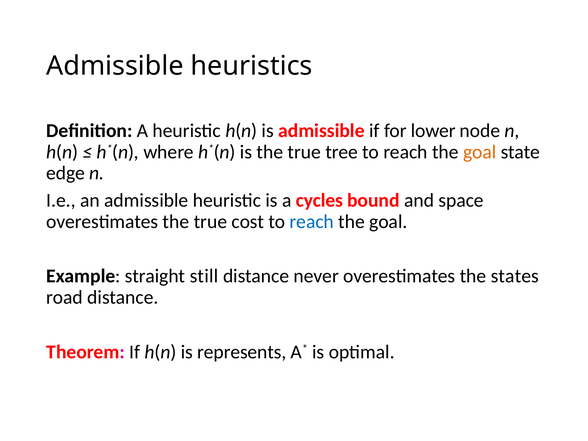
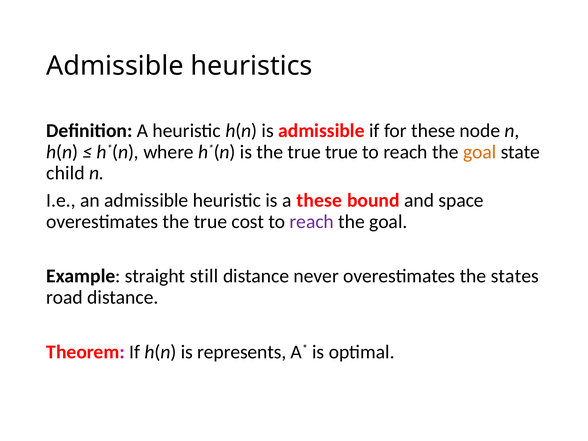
for lower: lower -> these (433, 131)
true tree: tree -> true (342, 152)
edge: edge -> child (65, 173)
a cycles: cycles -> these (319, 200)
reach colour: blue -> purple (312, 222)
